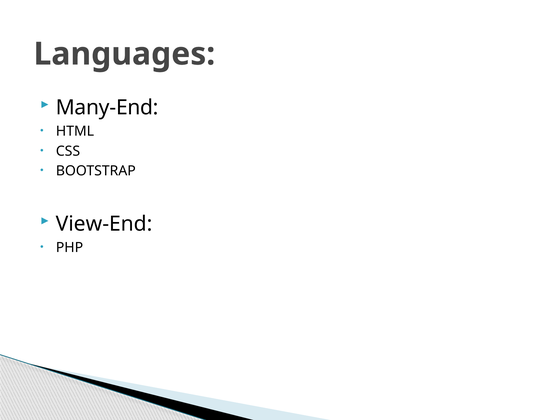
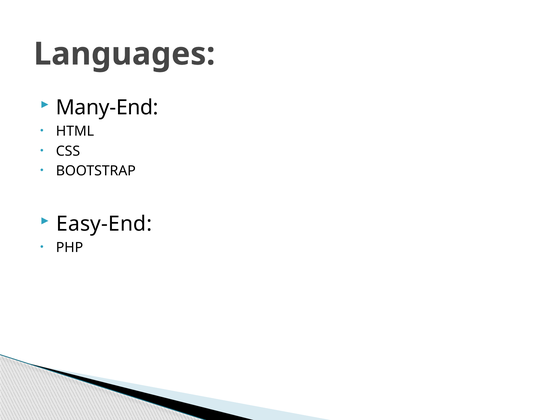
View-End: View-End -> Easy-End (104, 224)
